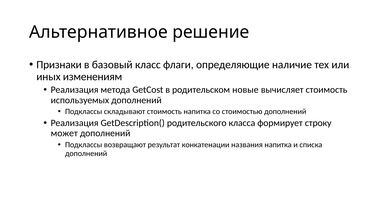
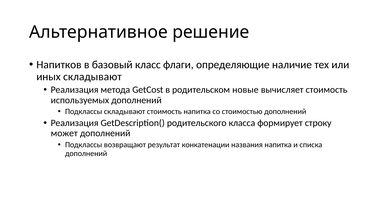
Признаки: Признаки -> Напитков (59, 65)
иных изменениям: изменениям -> складывают (92, 77)
